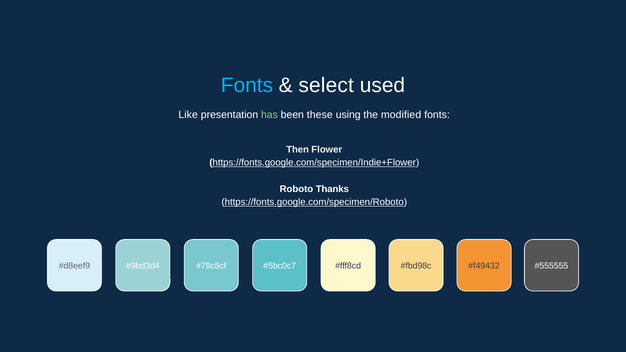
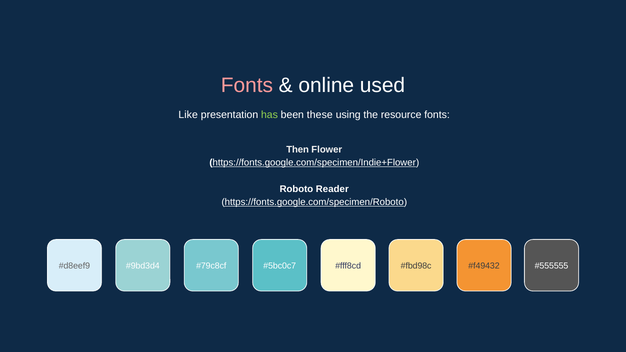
Fonts colour: light blue -> pink (247, 86)
select: select -> online (326, 86)
modified: modified -> resource (401, 115)
Thanks: Thanks -> Reader (332, 189)
